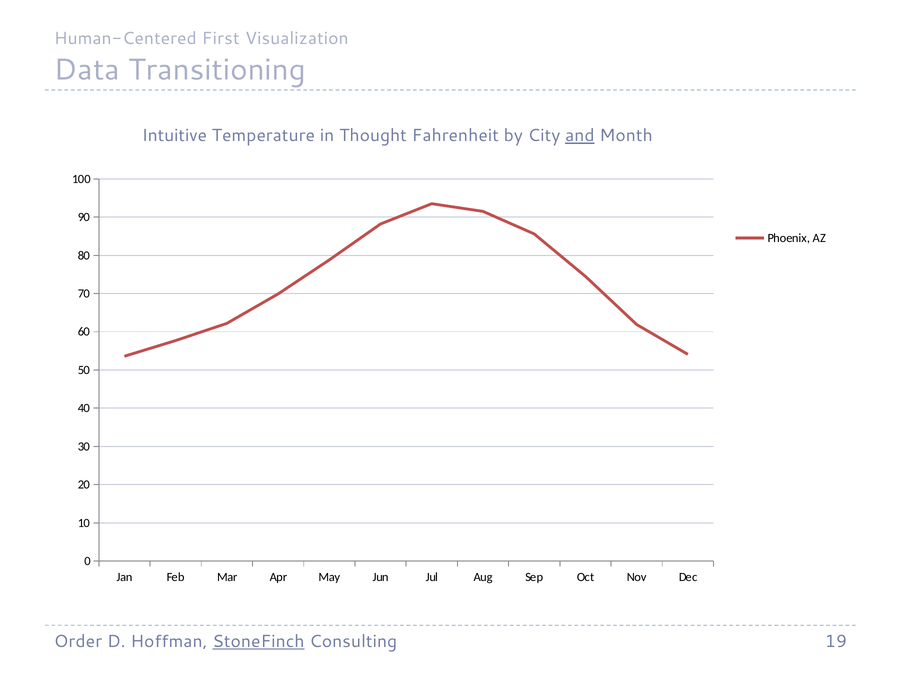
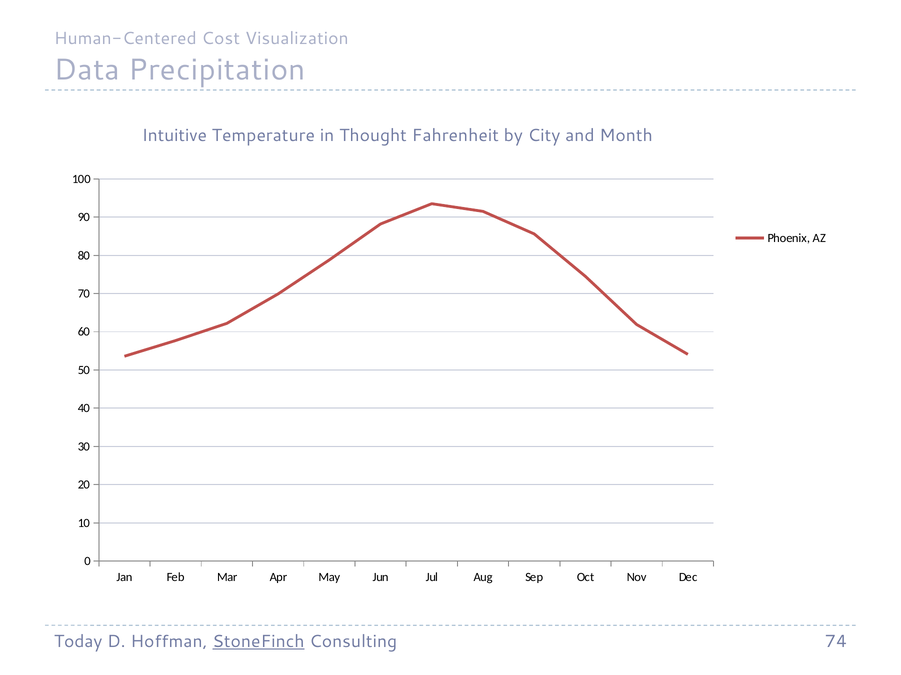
First: First -> Cost (221, 39)
Transitioning: Transitioning -> Precipitation (217, 70)
and underline: present -> none (580, 136)
Order: Order -> Today (78, 642)
19: 19 -> 74 (836, 642)
